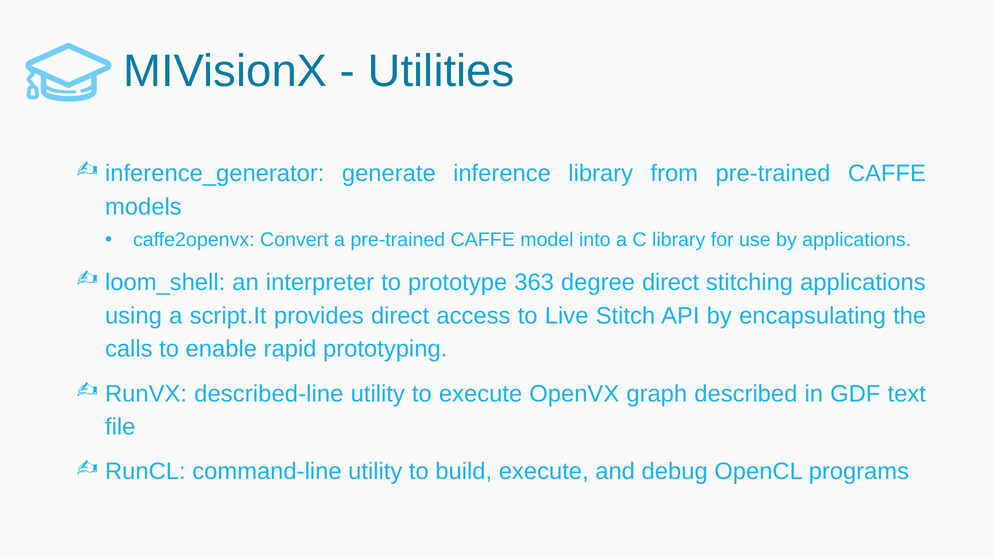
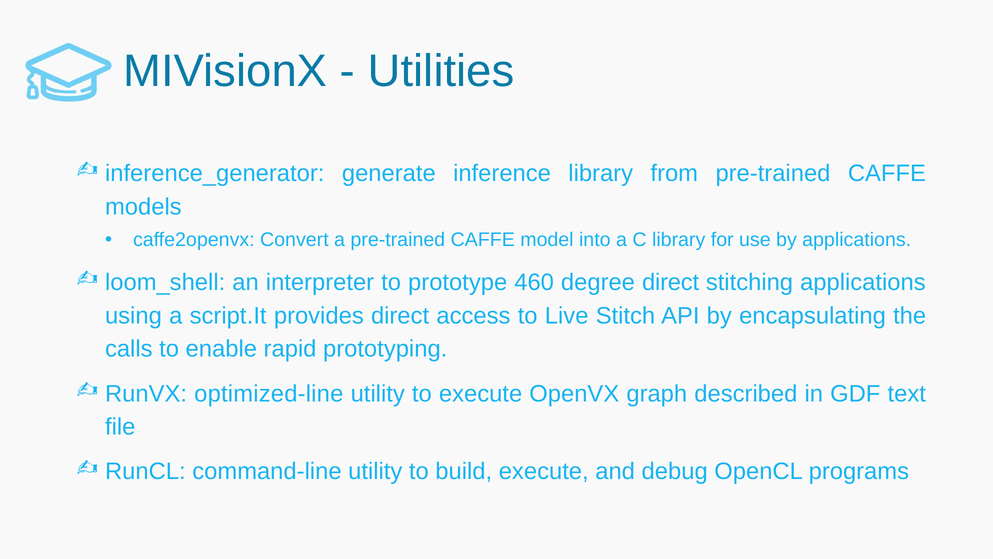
363: 363 -> 460 (534, 282)
described-line: described-line -> optimized-line (269, 393)
